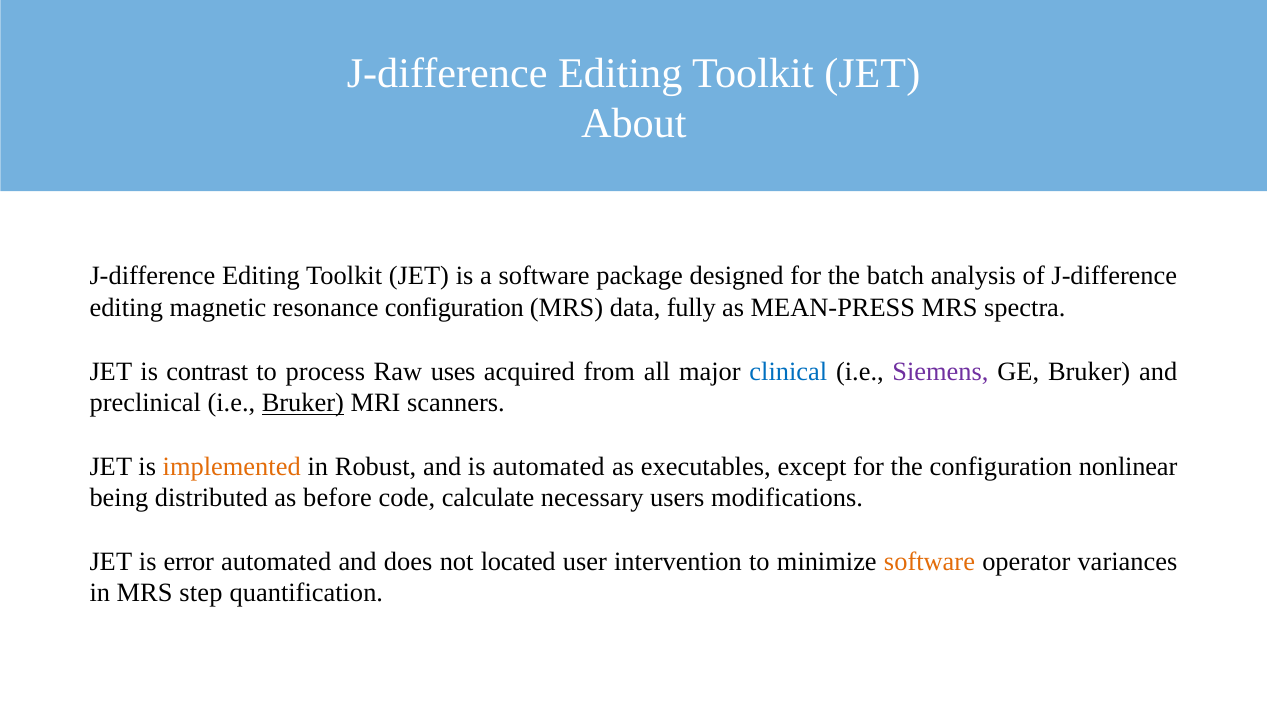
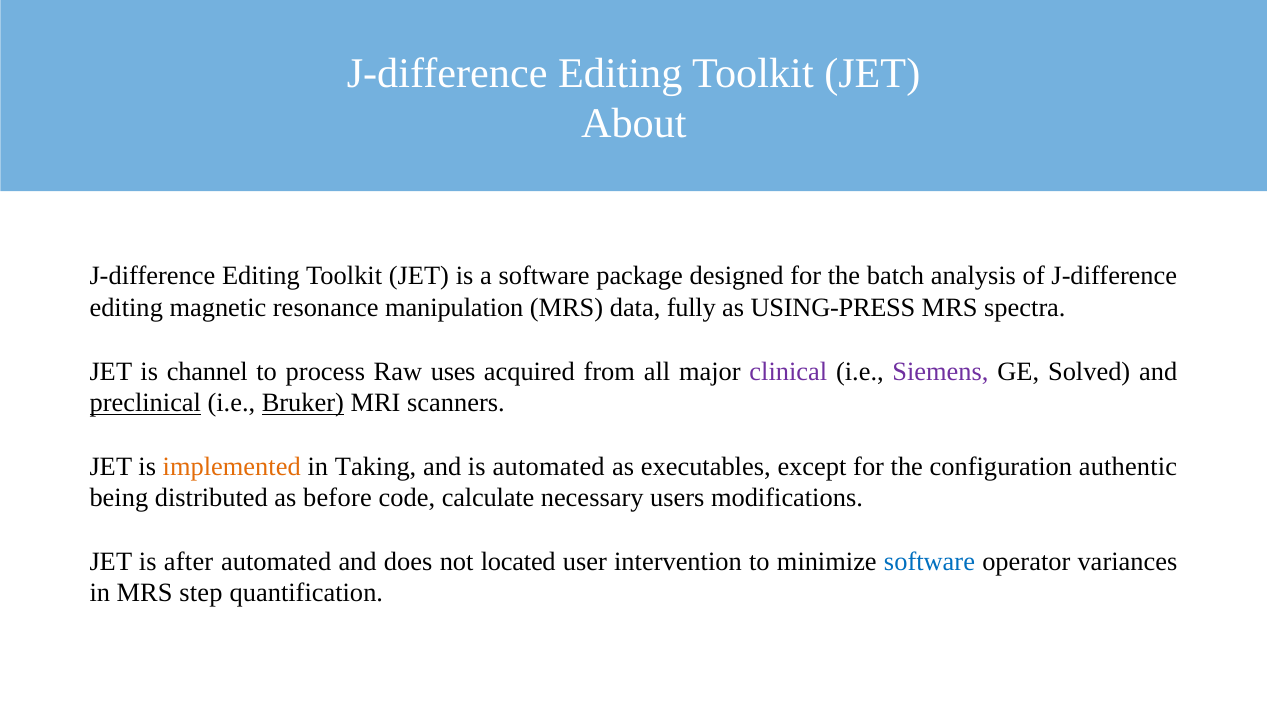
resonance configuration: configuration -> manipulation (454, 308)
MEAN-PRESS: MEAN-PRESS -> USING-PRESS (833, 308)
contrast: contrast -> channel (207, 371)
clinical colour: blue -> purple (788, 371)
GE Bruker: Bruker -> Solved (1089, 371)
preclinical underline: none -> present (145, 403)
Robust: Robust -> Taking (376, 466)
nonlinear: nonlinear -> authentic (1128, 466)
error: error -> after (189, 561)
software colour: orange -> blue (929, 561)
